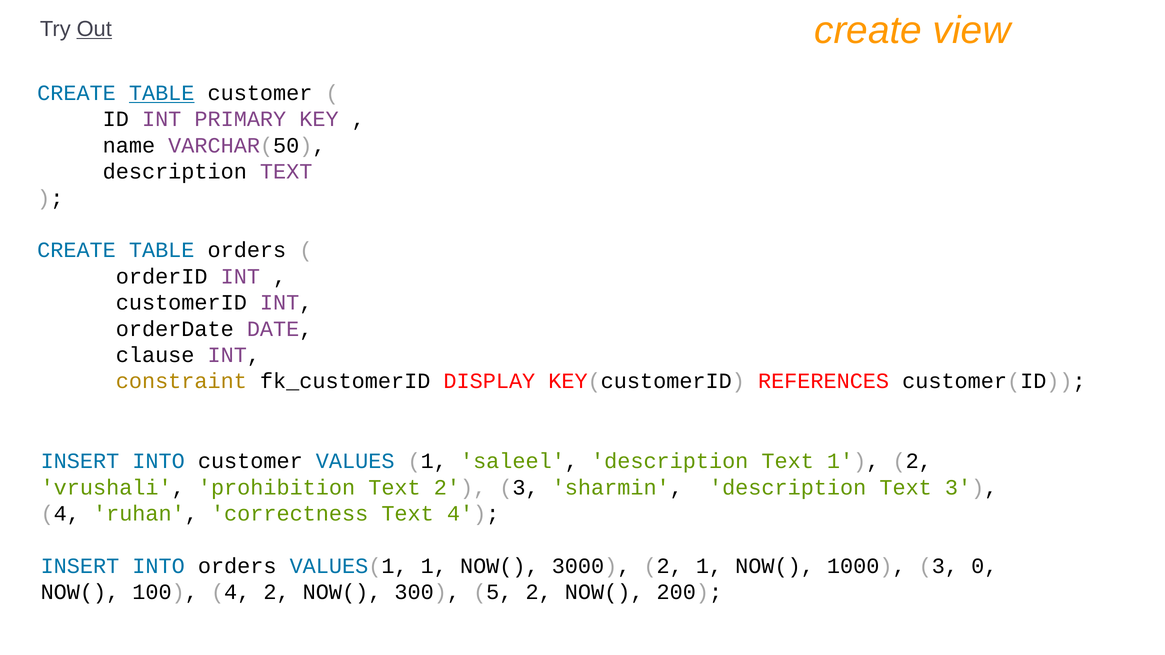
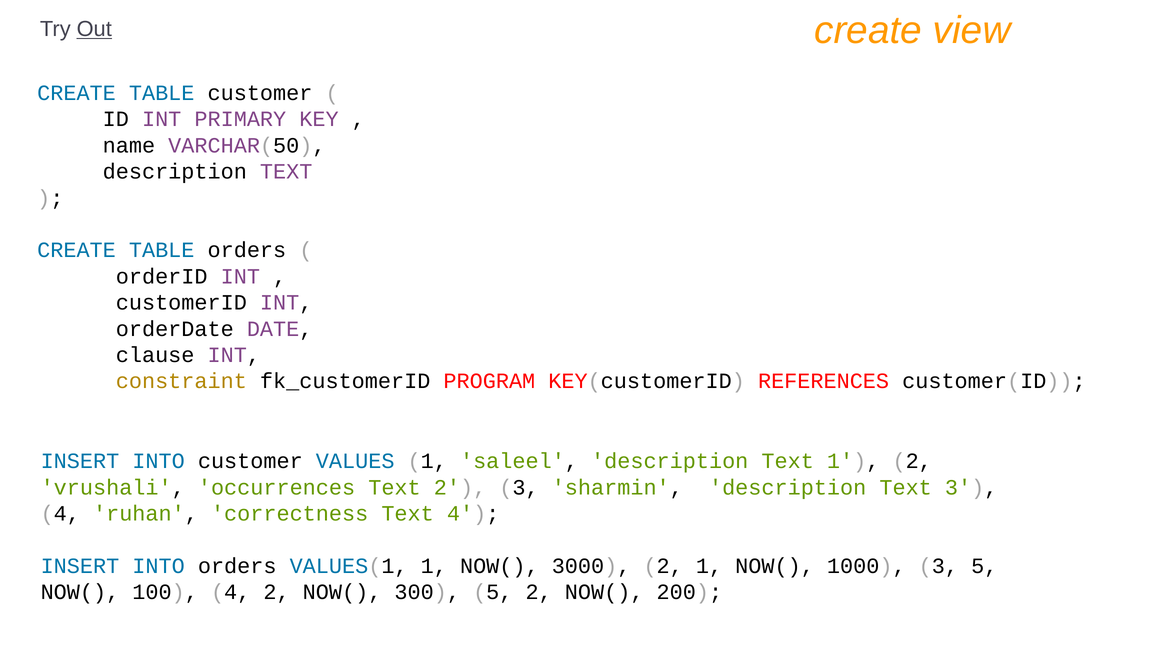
TABLE underline: present -> none (162, 93)
DISPLAY: DISPLAY -> PROGRAM (489, 381)
prohibition: prohibition -> occurrences (277, 488)
3 0: 0 -> 5 (984, 566)
